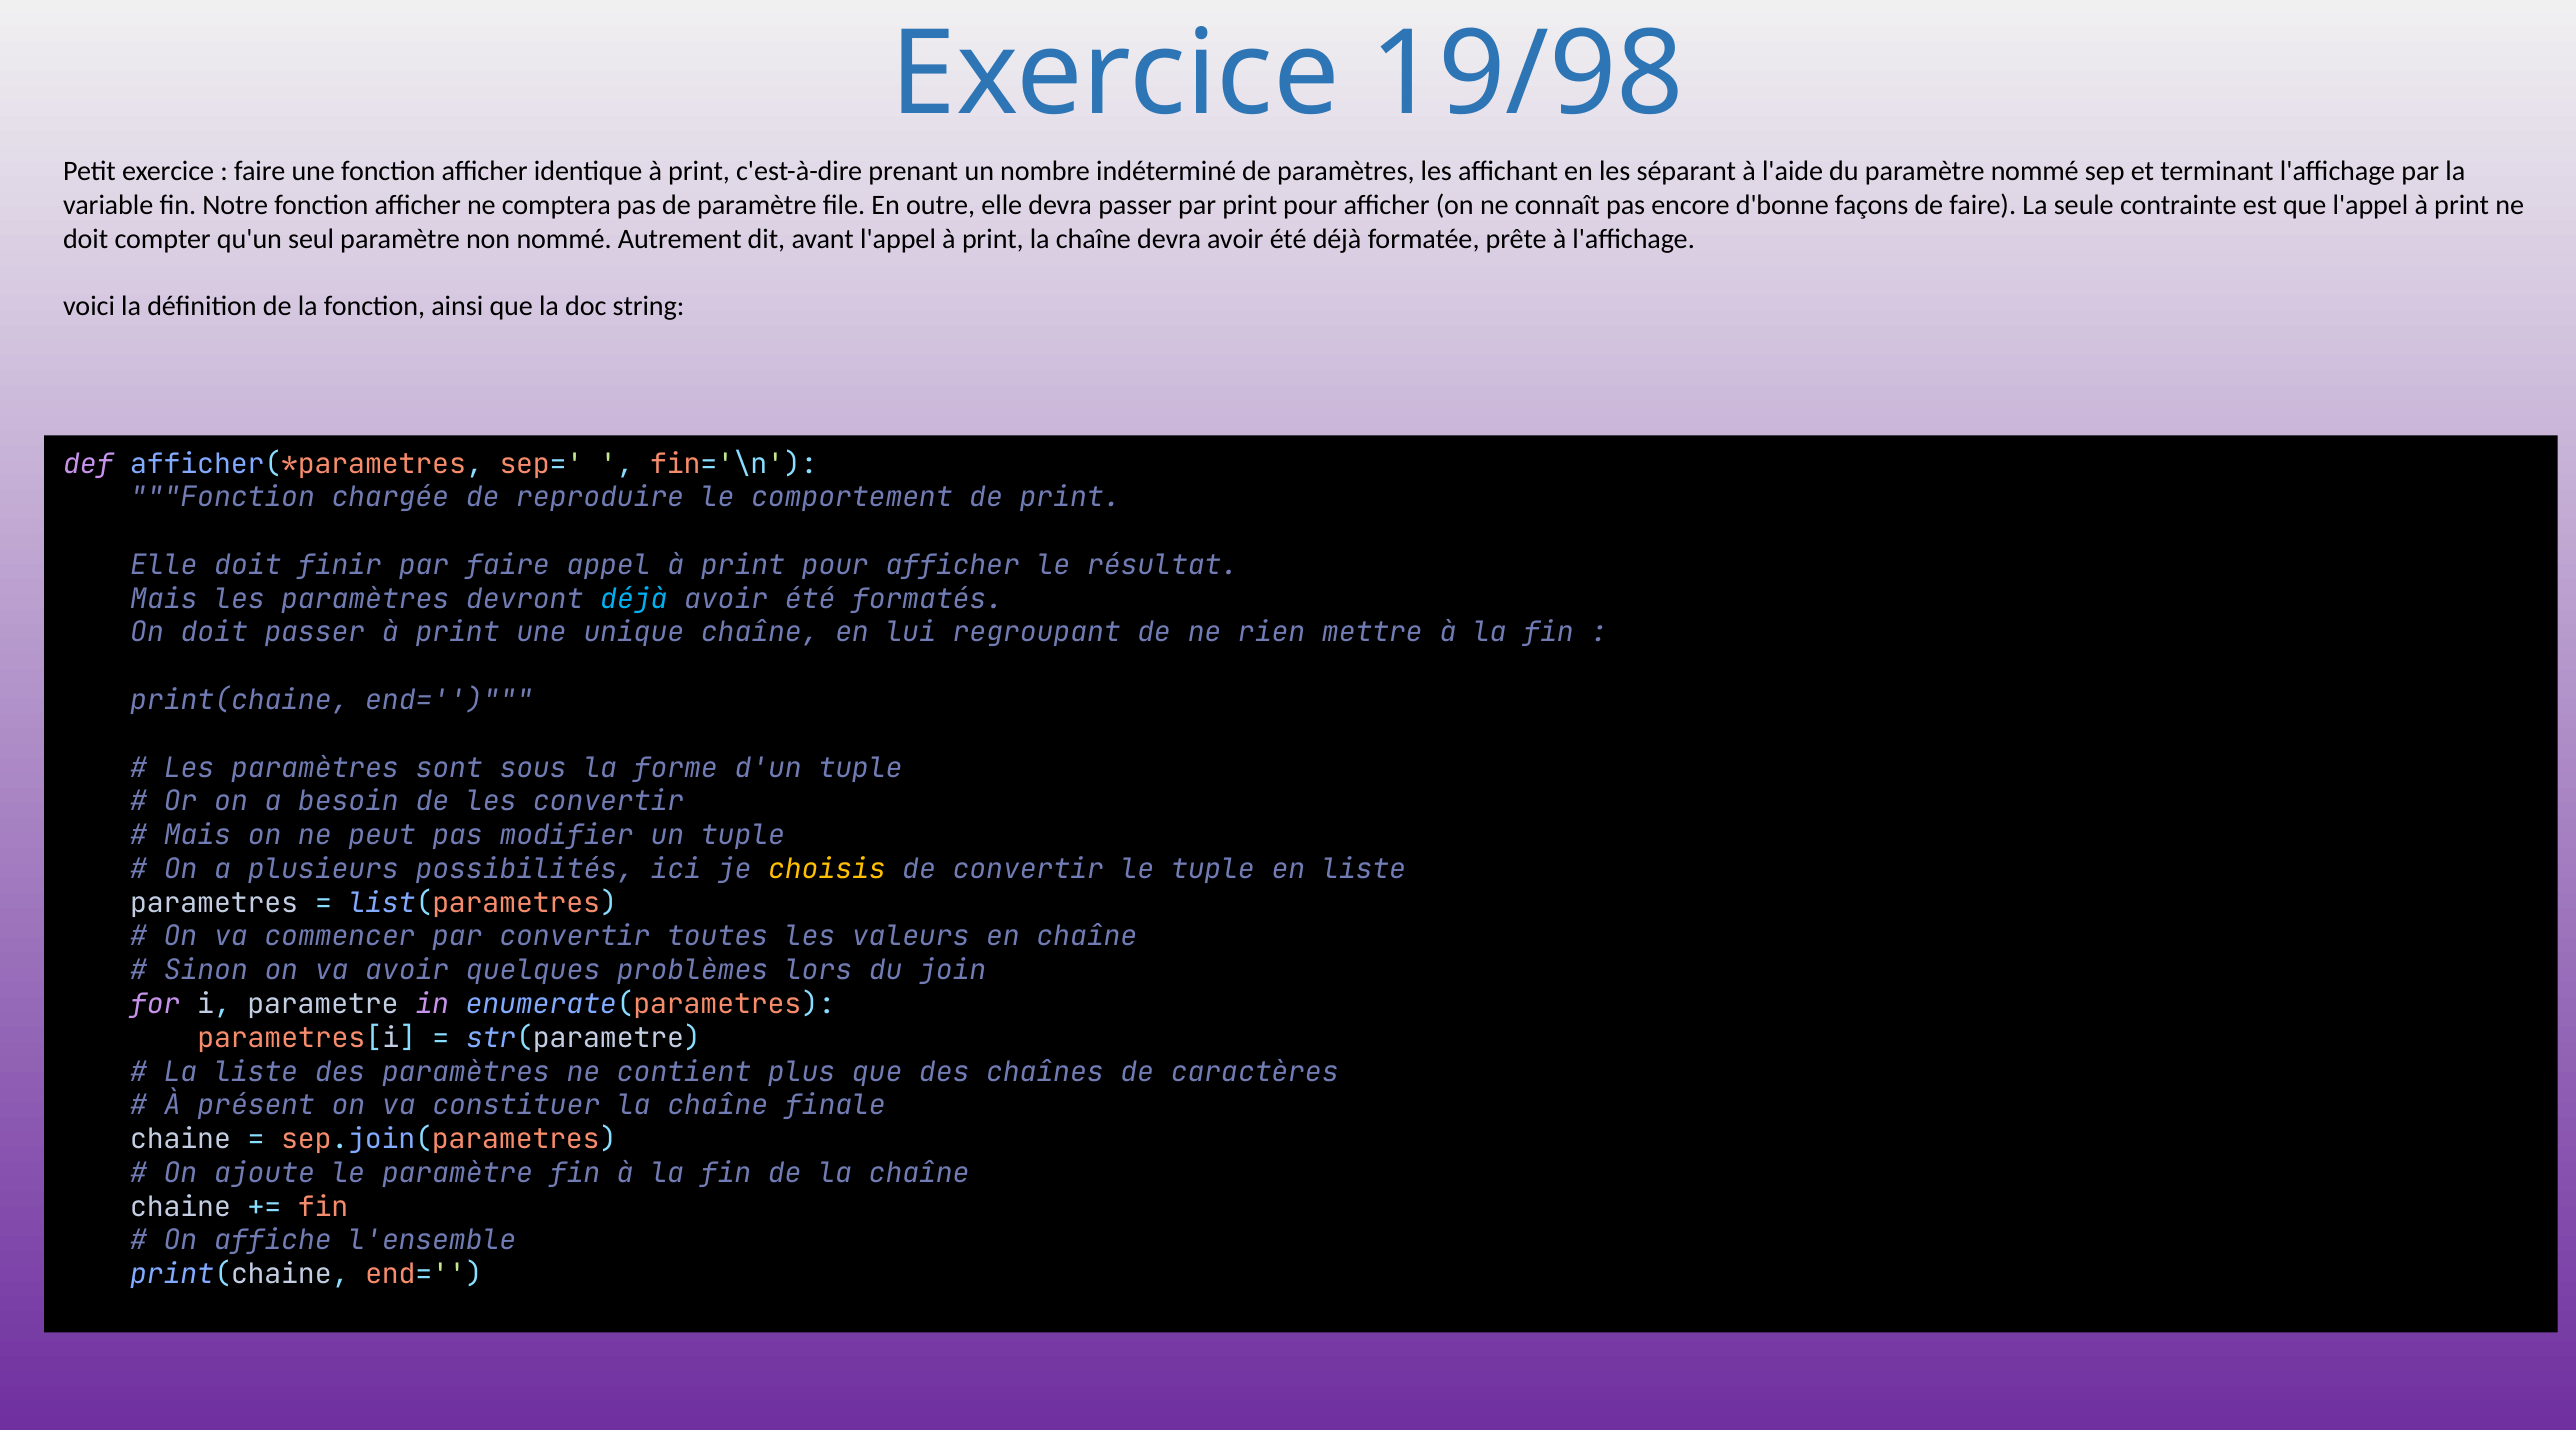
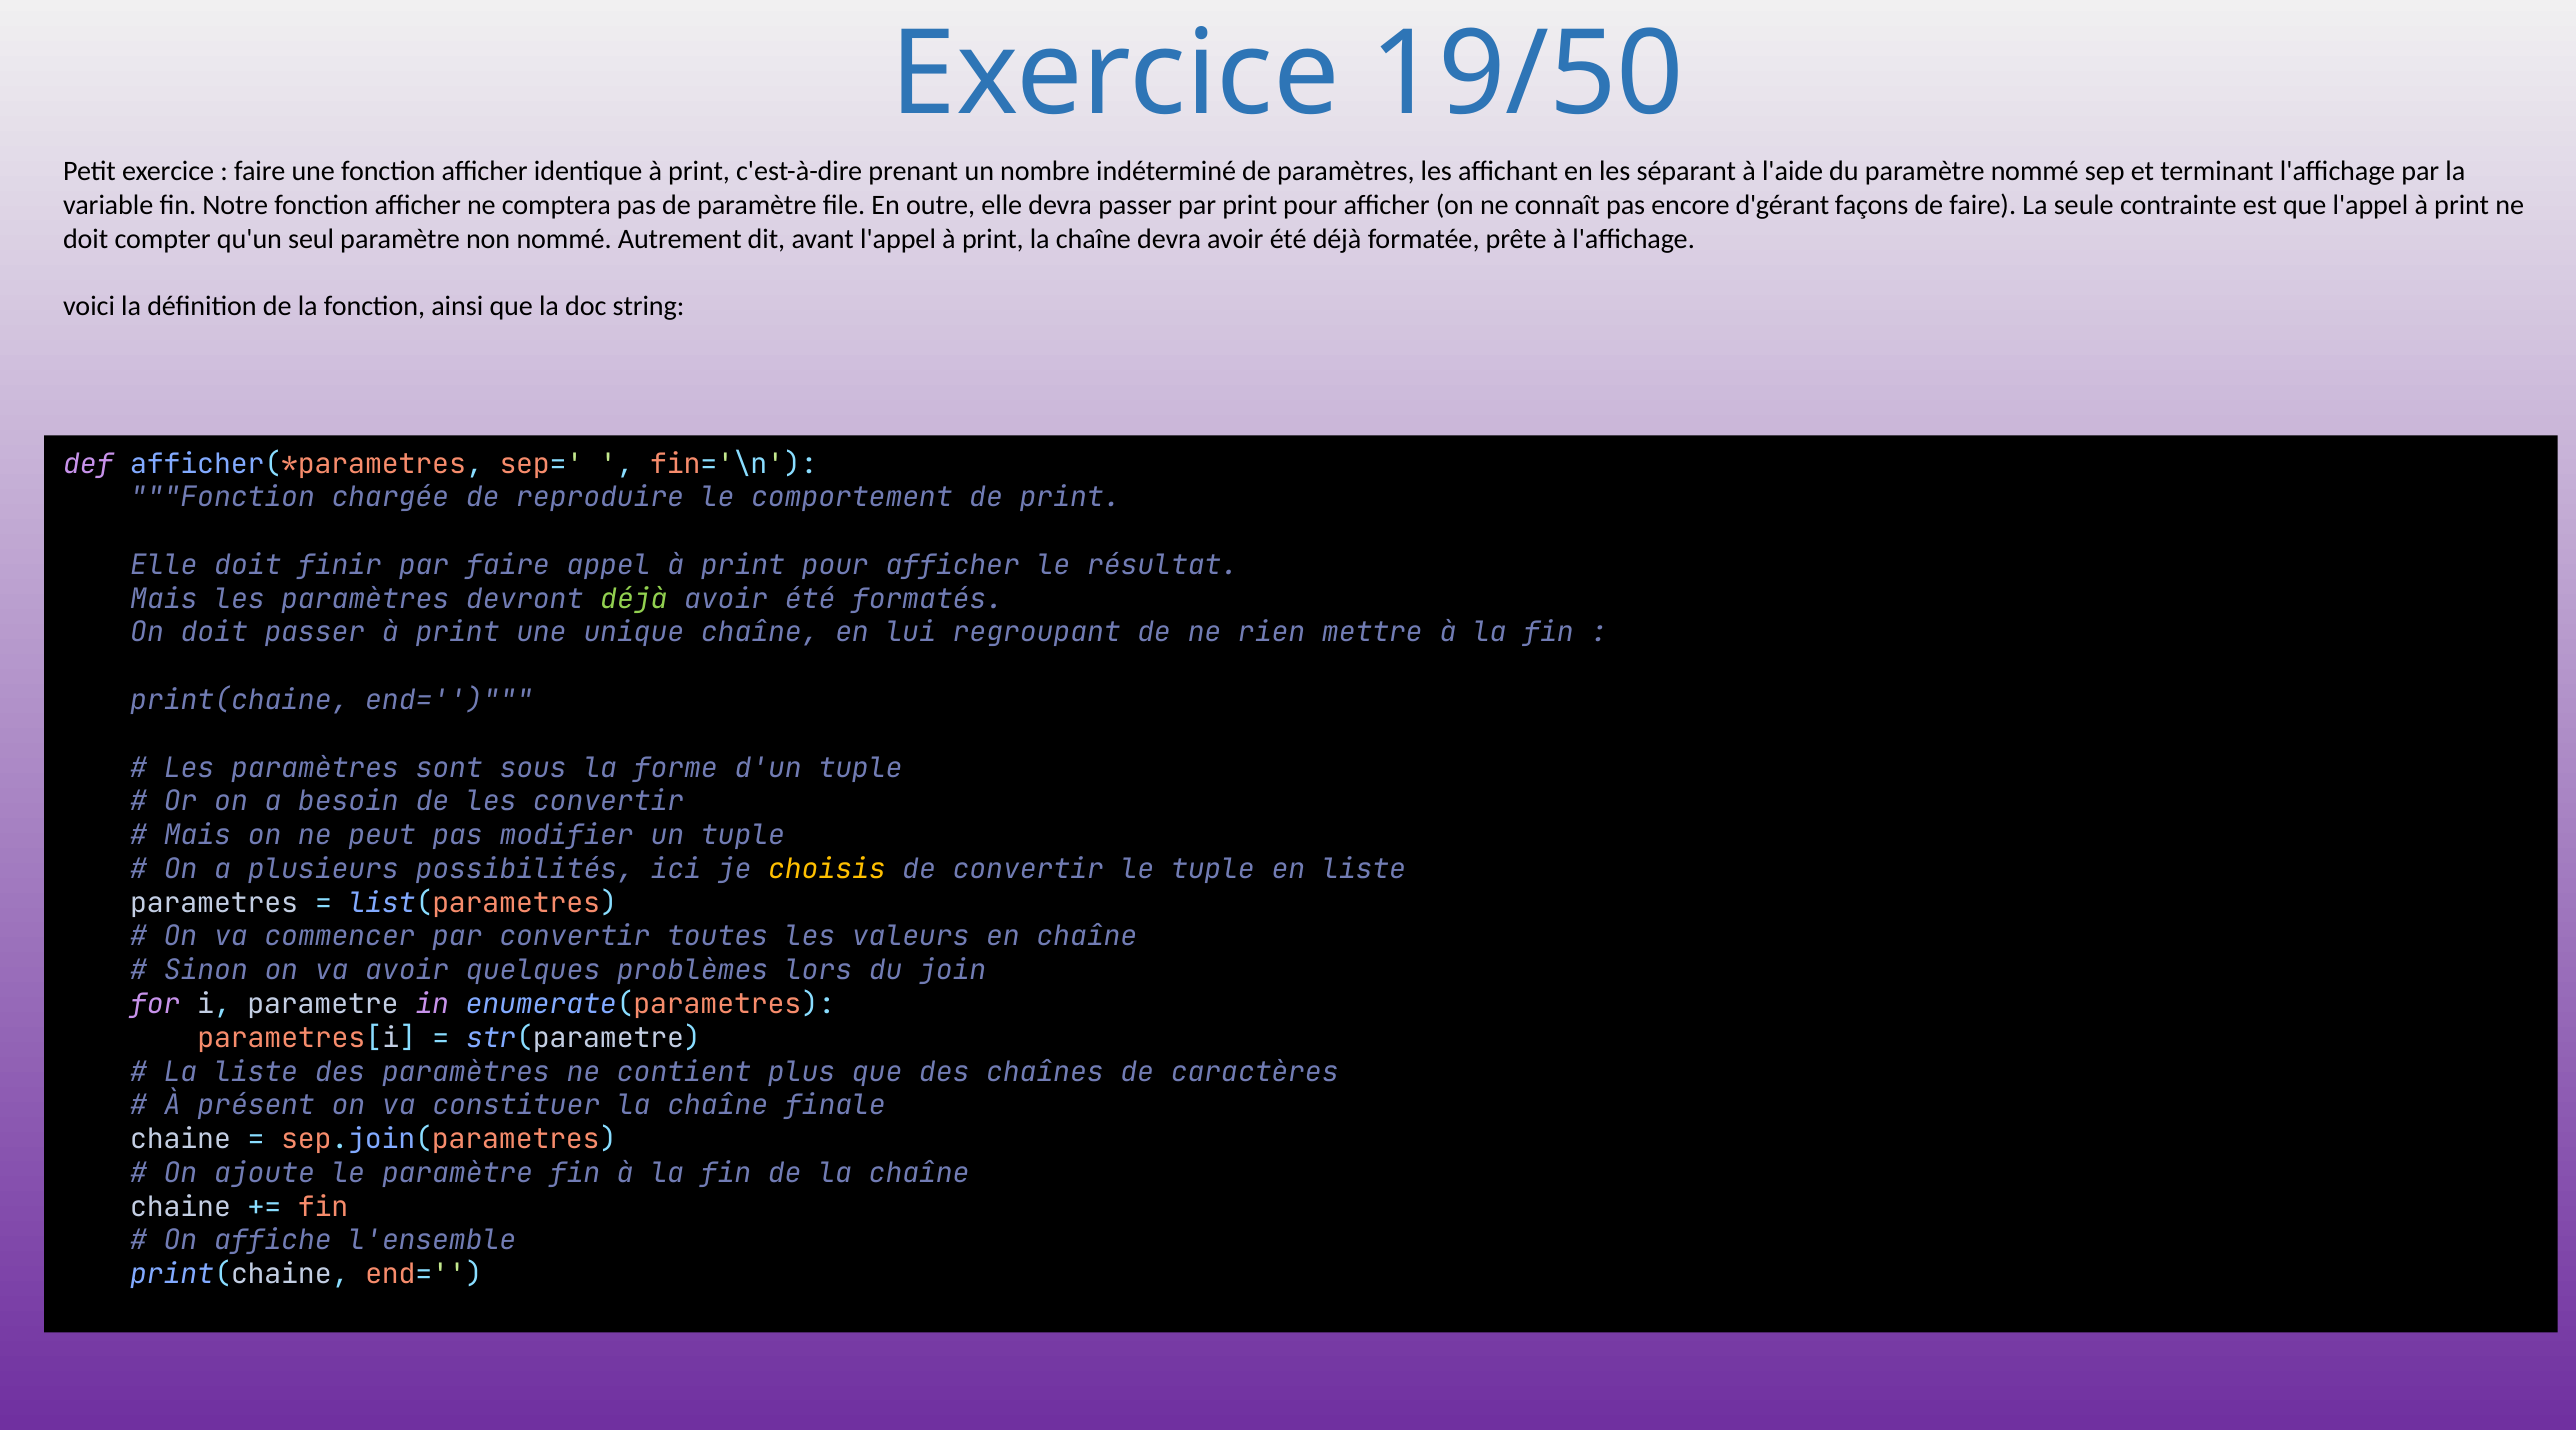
19/98: 19/98 -> 19/50 (1527, 74)
d'bonne: d'bonne -> d'gérant (1782, 205)
déjà colour: light blue -> light green (634, 599)
